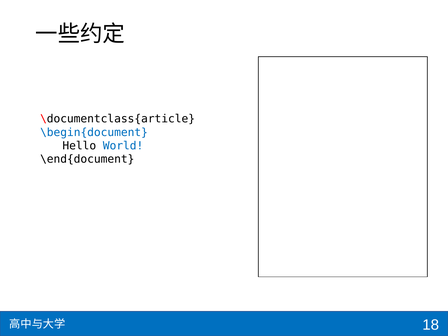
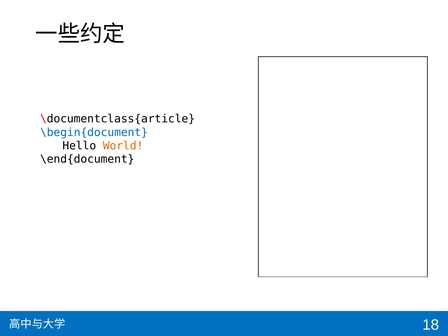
World colour: blue -> orange (123, 146)
